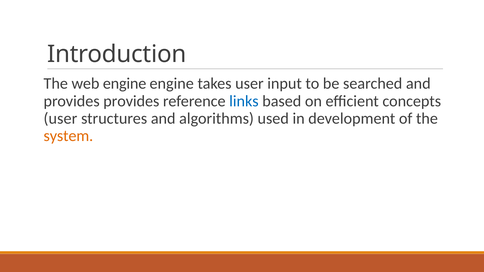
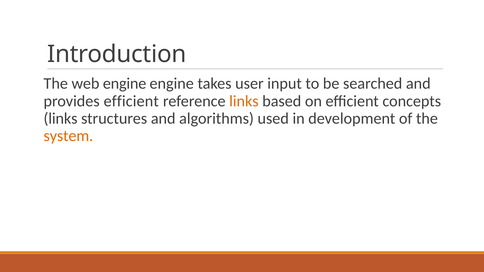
provides provides: provides -> efficient (131, 101)
links colour: blue -> orange (244, 101)
user: user -> links (61, 119)
